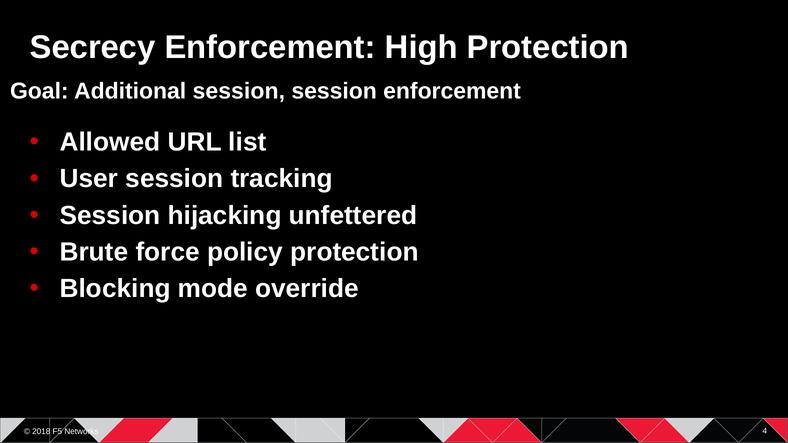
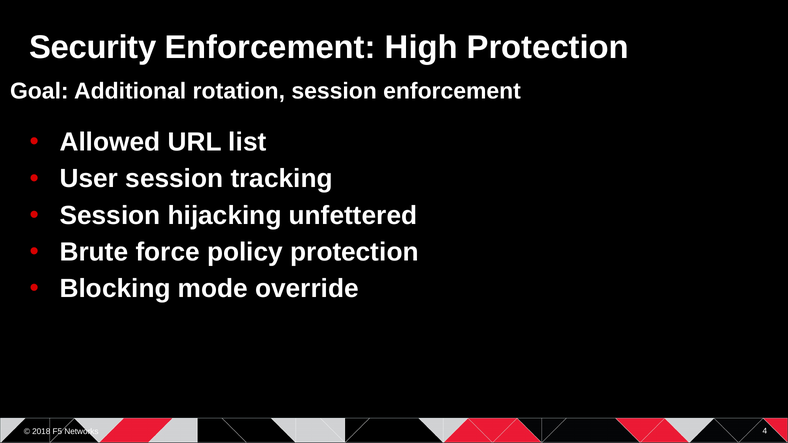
Secrecy: Secrecy -> Security (93, 47)
Additional session: session -> rotation (239, 91)
